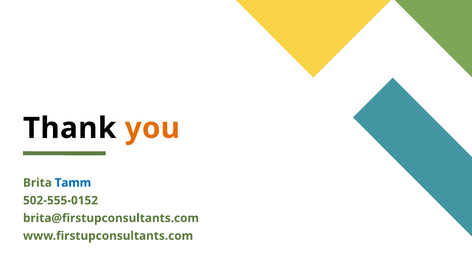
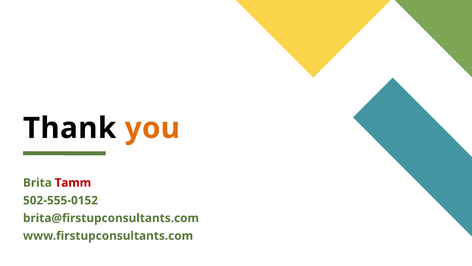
Tamm colour: blue -> red (73, 182)
